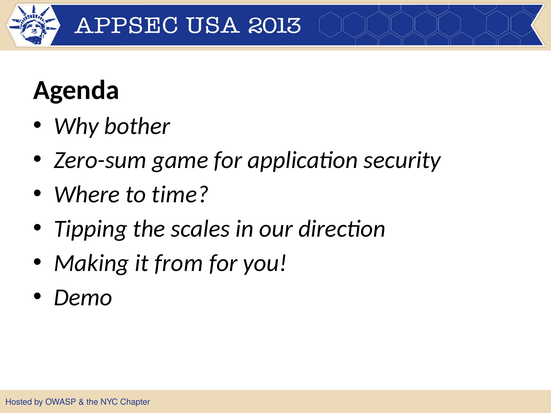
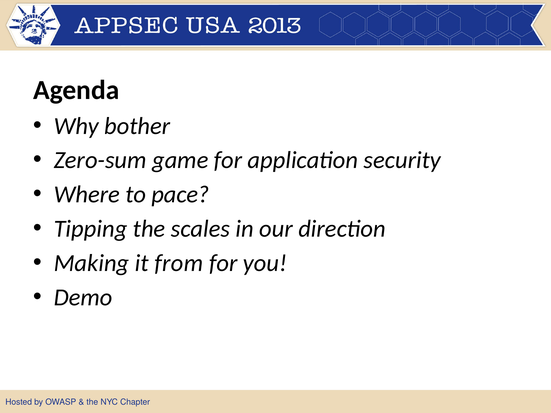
time: time -> pace (180, 195)
